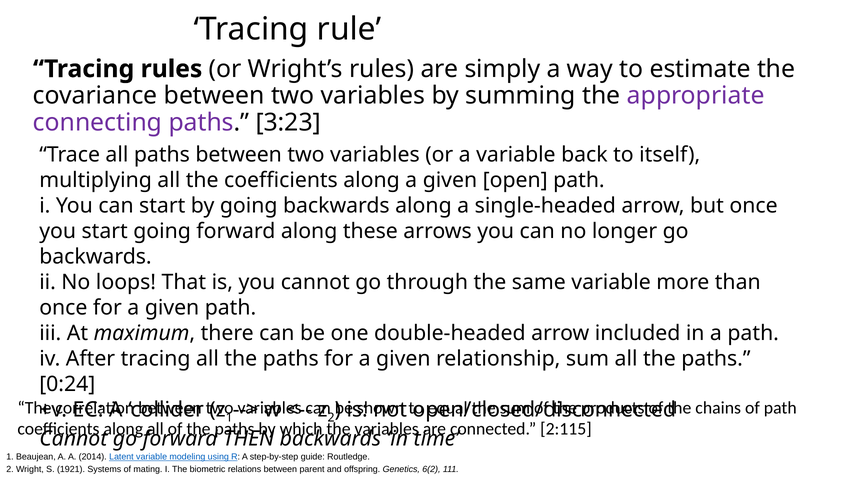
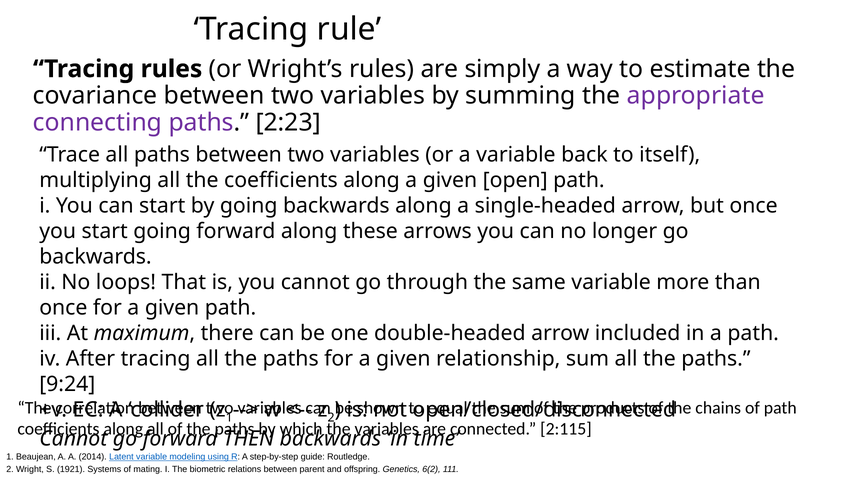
3:23: 3:23 -> 2:23 (288, 123)
0:24: 0:24 -> 9:24 (67, 384)
